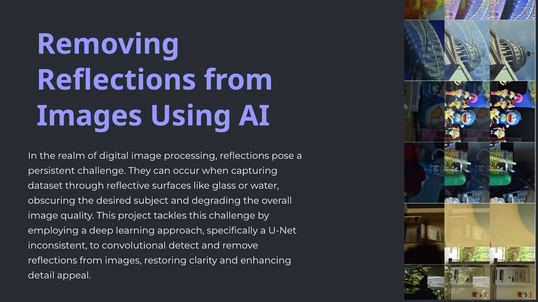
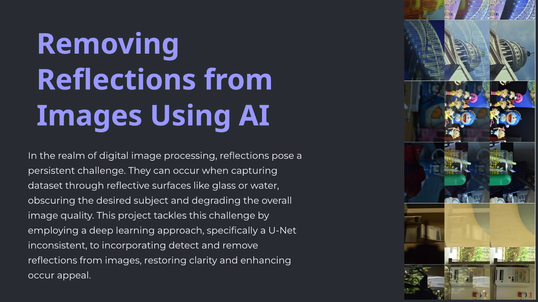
convolutional: convolutional -> incorporating (134, 246)
detail: detail -> occur (41, 276)
